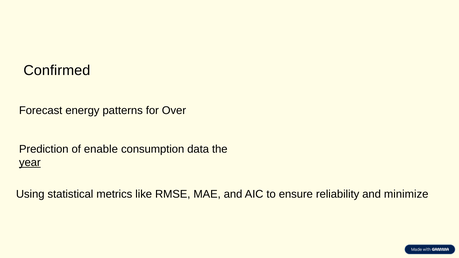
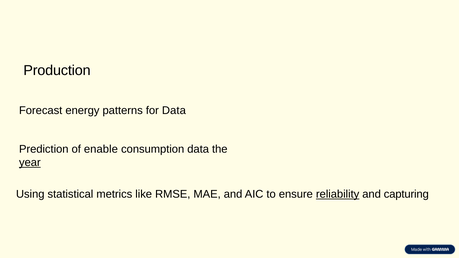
Confirmed: Confirmed -> Production (57, 70)
for Over: Over -> Data (174, 111)
reliability underline: none -> present (338, 194)
minimize: minimize -> capturing (406, 194)
